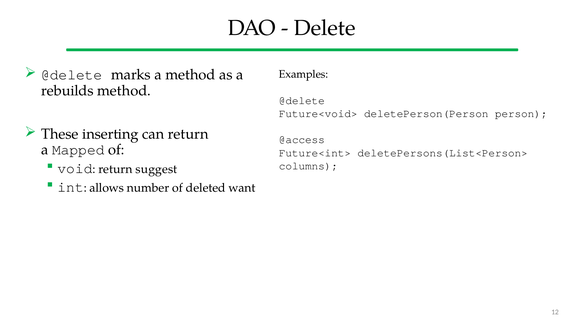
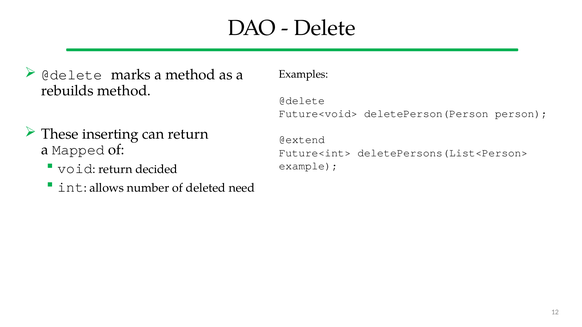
@access: @access -> @extend (302, 140)
suggest: suggest -> decided (157, 169)
columns: columns -> example (308, 166)
want: want -> need (242, 188)
